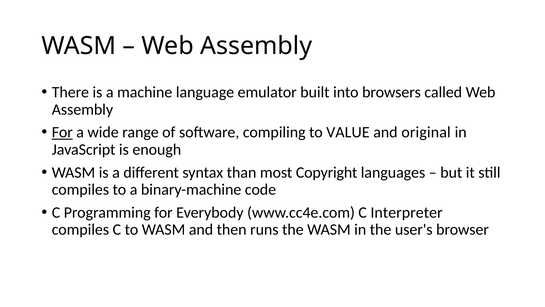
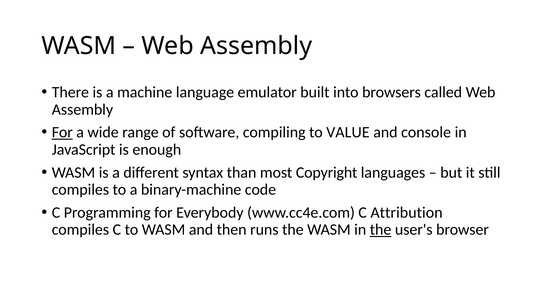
original: original -> console (426, 132)
Interpreter: Interpreter -> Attribution (407, 212)
the underline: none -> present (381, 229)
